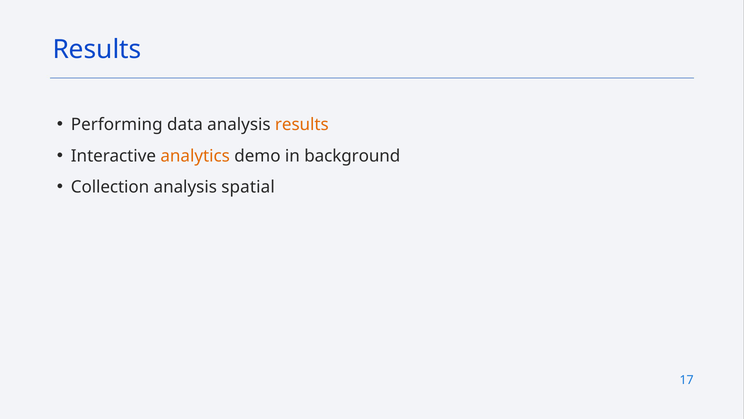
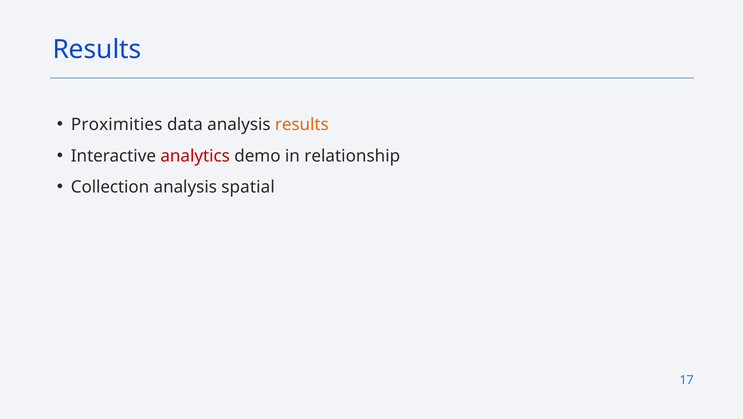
Performing: Performing -> Proximities (117, 124)
analytics colour: orange -> red (195, 156)
background: background -> relationship (352, 156)
